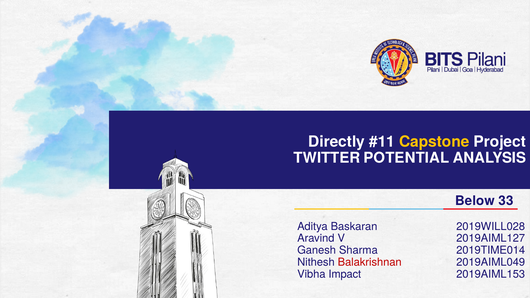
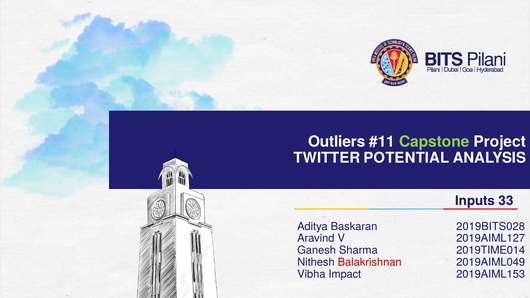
Directly: Directly -> Outliers (337, 142)
Capstone colour: yellow -> light green (434, 142)
Below: Below -> Inputs (475, 201)
2019WILL028: 2019WILL028 -> 2019BITS028 (491, 227)
